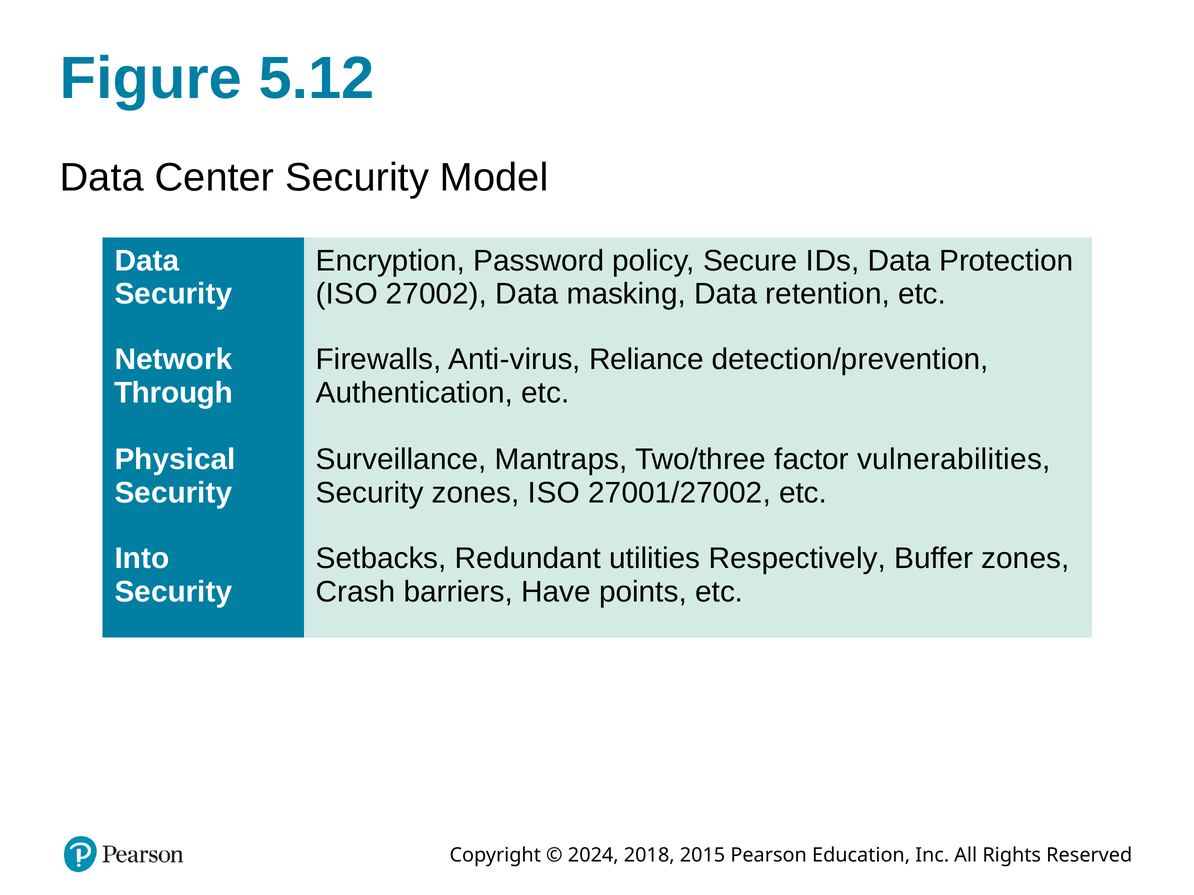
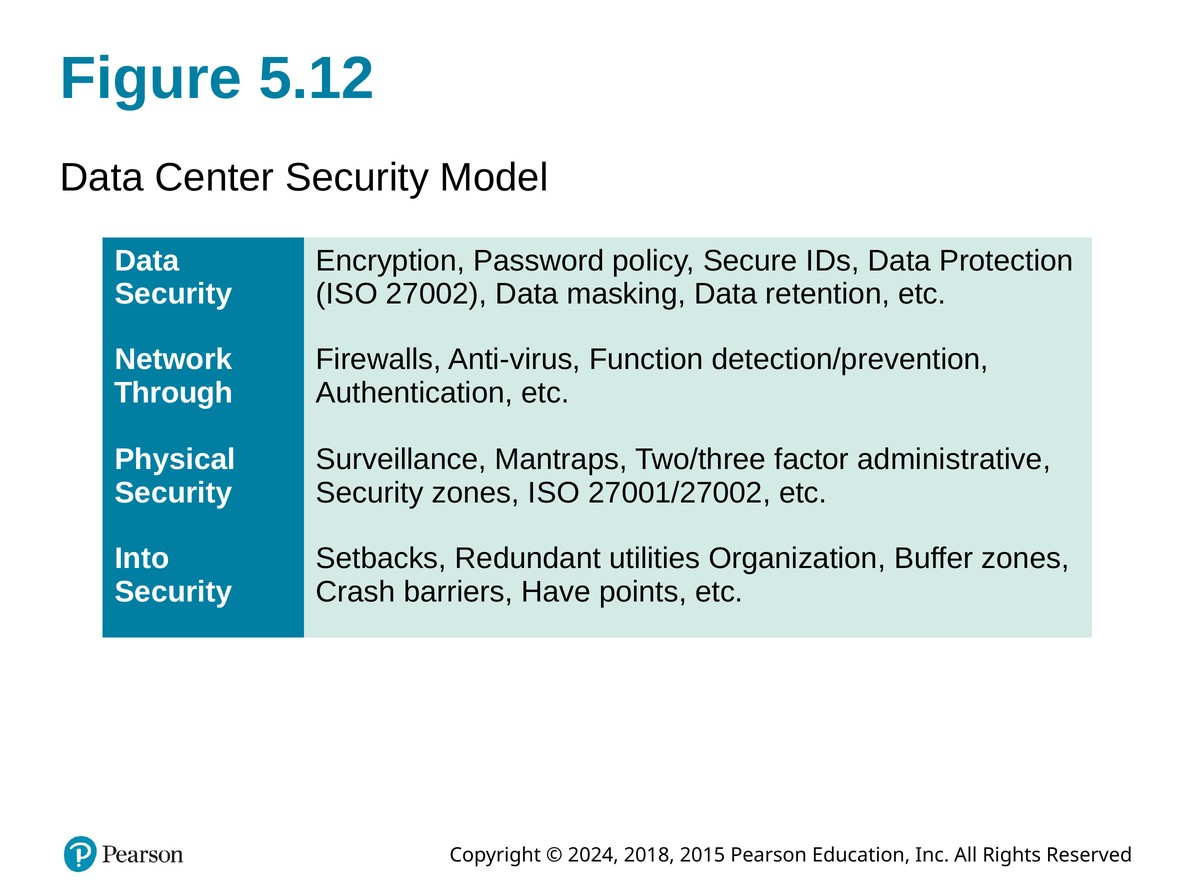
Reliance: Reliance -> Function (646, 360)
vulnerabilities: vulnerabilities -> administrative (954, 460)
Respectively: Respectively -> Organization (797, 559)
